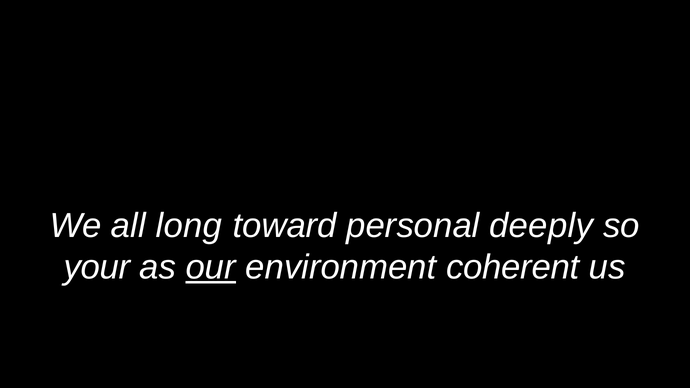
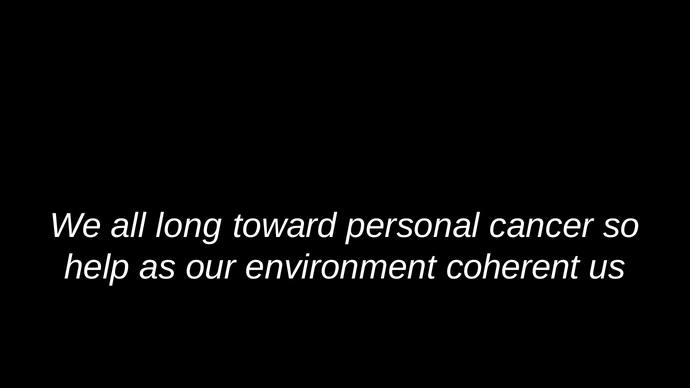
deeply: deeply -> cancer (541, 226)
your: your -> help (97, 267)
our underline: present -> none (211, 267)
